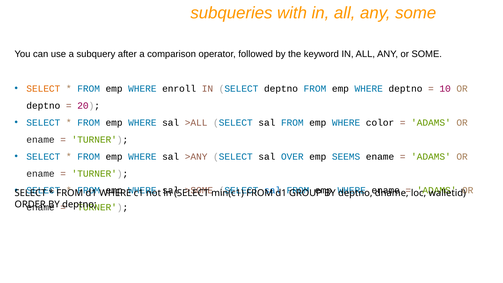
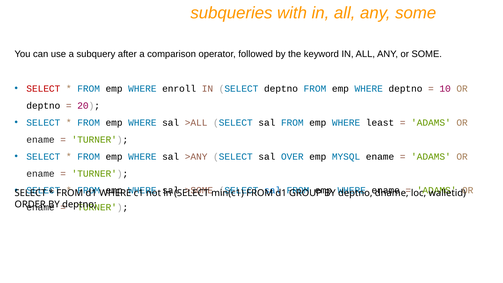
SELECT colour: orange -> red (43, 89)
color: color -> least (380, 123)
SEEMS: SEEMS -> MYSQL (346, 157)
